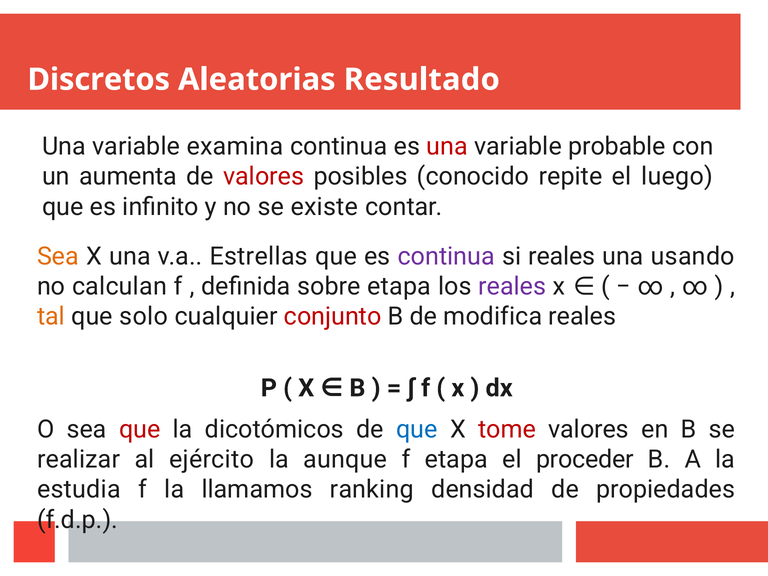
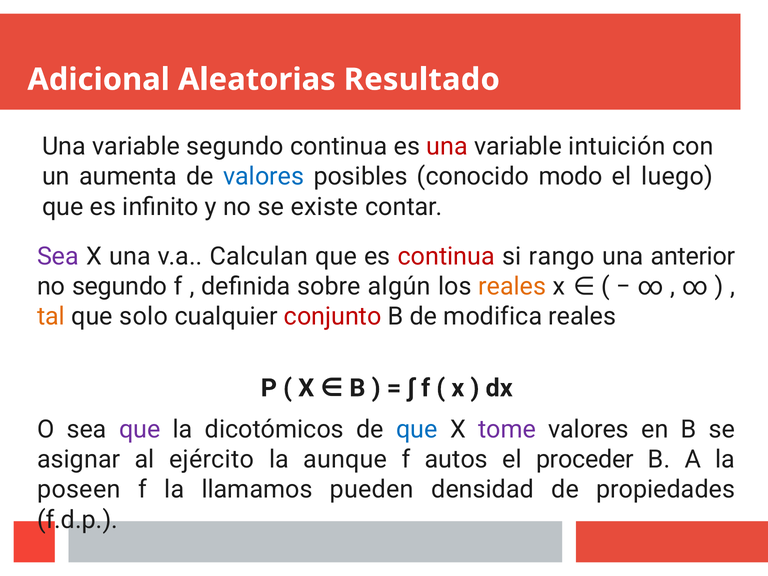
Discretos: Discretos -> Adicional (99, 80)
variable examina: examina -> segundo (235, 146)
probable: probable -> intuición (617, 146)
valores colour: red -> blue (264, 177)
repite: repite -> modo (571, 177)
Sea colour: orange -> purple (58, 256)
Estrellas: Estrellas -> Calculan (259, 256)
continua colour: purple -> red (446, 256)
si reales: reales -> rango (562, 256)
usando: usando -> anterior (693, 256)
no calculan: calculan -> segundo (120, 286)
sobre etapa: etapa -> algún (399, 286)
reales colour: purple -> orange (512, 286)
que colour: red -> purple (140, 429)
tome colour: red -> purple (507, 429)
realizar: realizar -> asignar (79, 459)
f etapa: etapa -> autos (456, 459)
estudia: estudia -> poseen (79, 490)
ranking: ranking -> pueden (372, 490)
